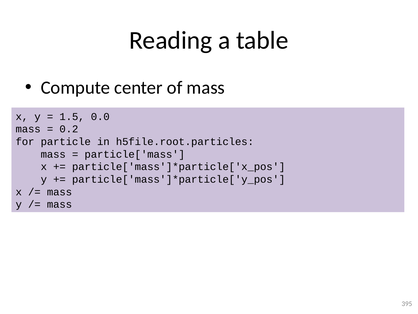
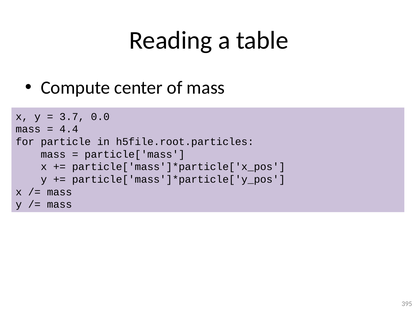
1.5: 1.5 -> 3.7 (72, 116)
0.2: 0.2 -> 4.4 (69, 129)
